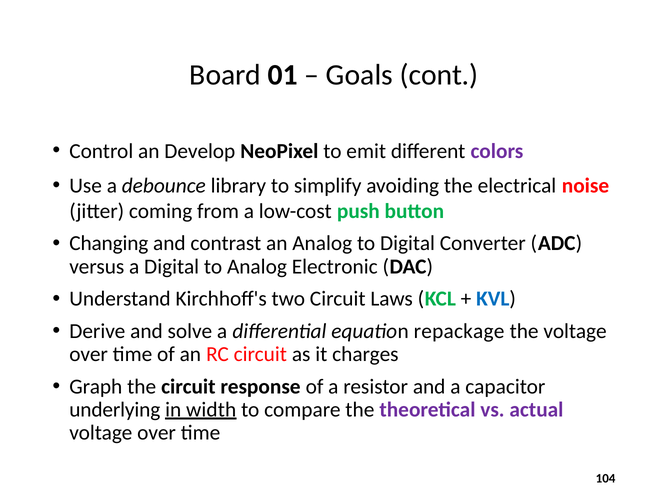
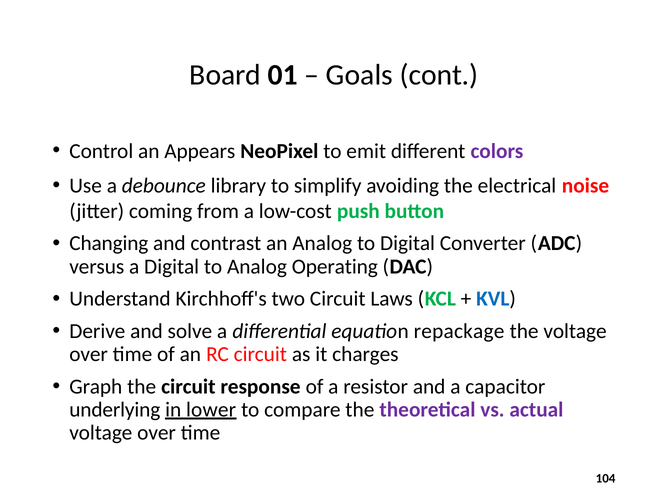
Develop: Develop -> Appears (200, 151)
Electronic: Electronic -> Operating (335, 266)
width: width -> lower (211, 410)
